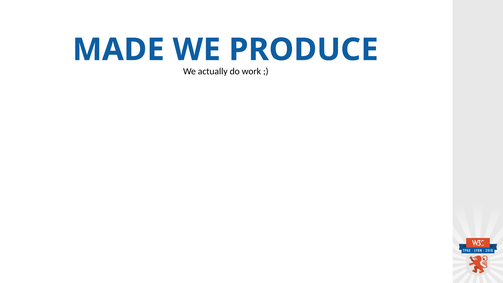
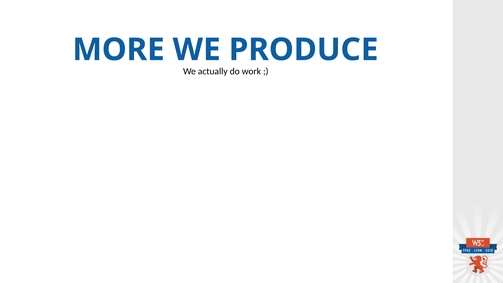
MADE: MADE -> MORE (119, 50)
